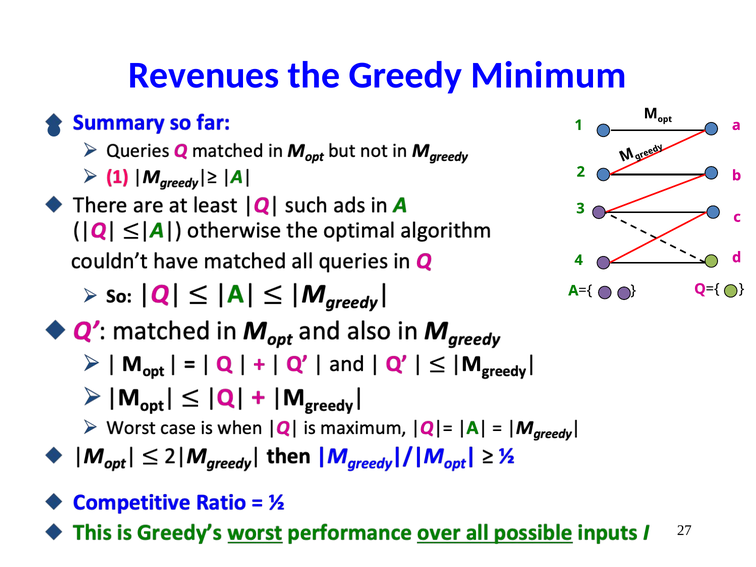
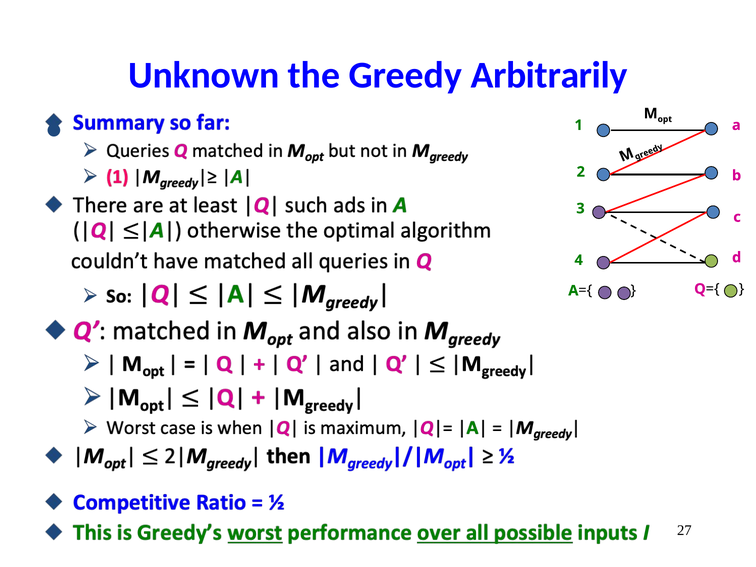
Revenues: Revenues -> Unknown (204, 75)
Minimum: Minimum -> Arbitrarily (549, 75)
